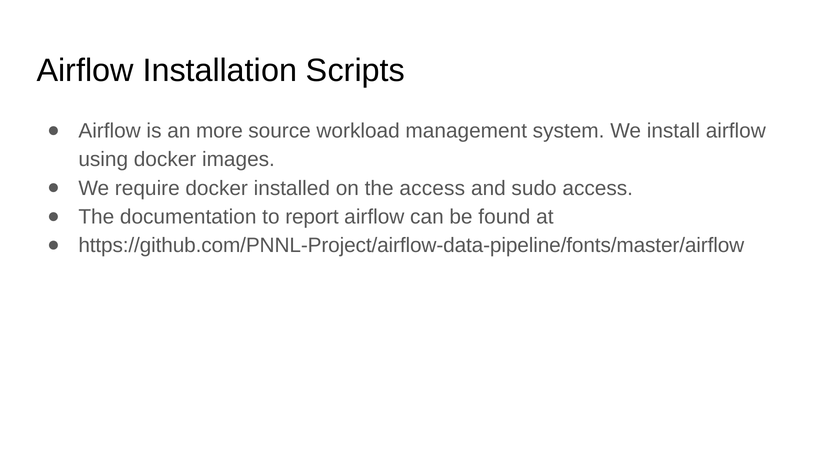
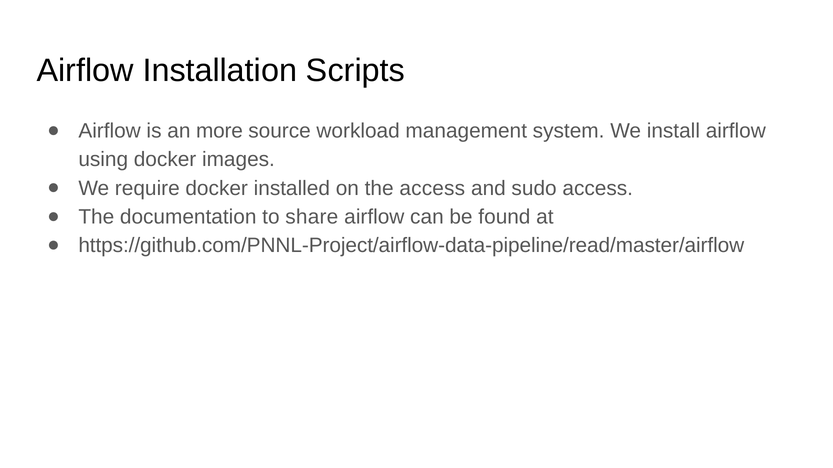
report: report -> share (312, 217)
https://github.com/PNNL-Project/airflow-data-pipeline/fonts/master/airflow: https://github.com/PNNL-Project/airflow-data-pipeline/fonts/master/airflow -> https://github.com/PNNL-Project/airflow-data-pipeline/read/master/airflow (411, 246)
